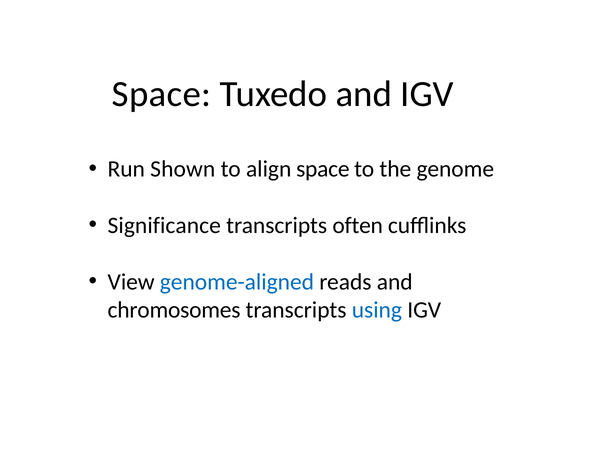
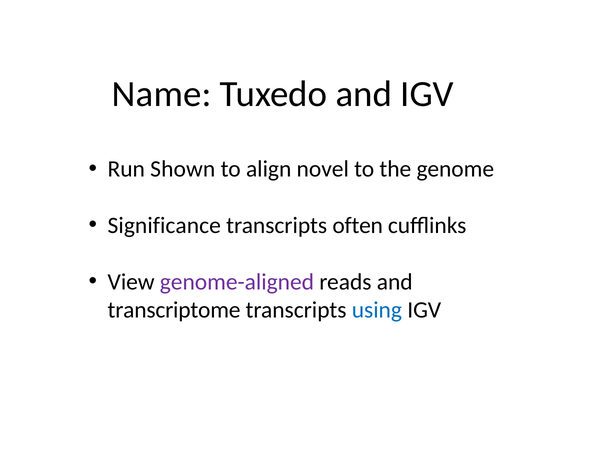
Space: Space -> Name (162, 94)
align space: space -> novel (323, 169)
genome-aligned colour: blue -> purple (237, 282)
chromosomes: chromosomes -> transcriptome (174, 310)
